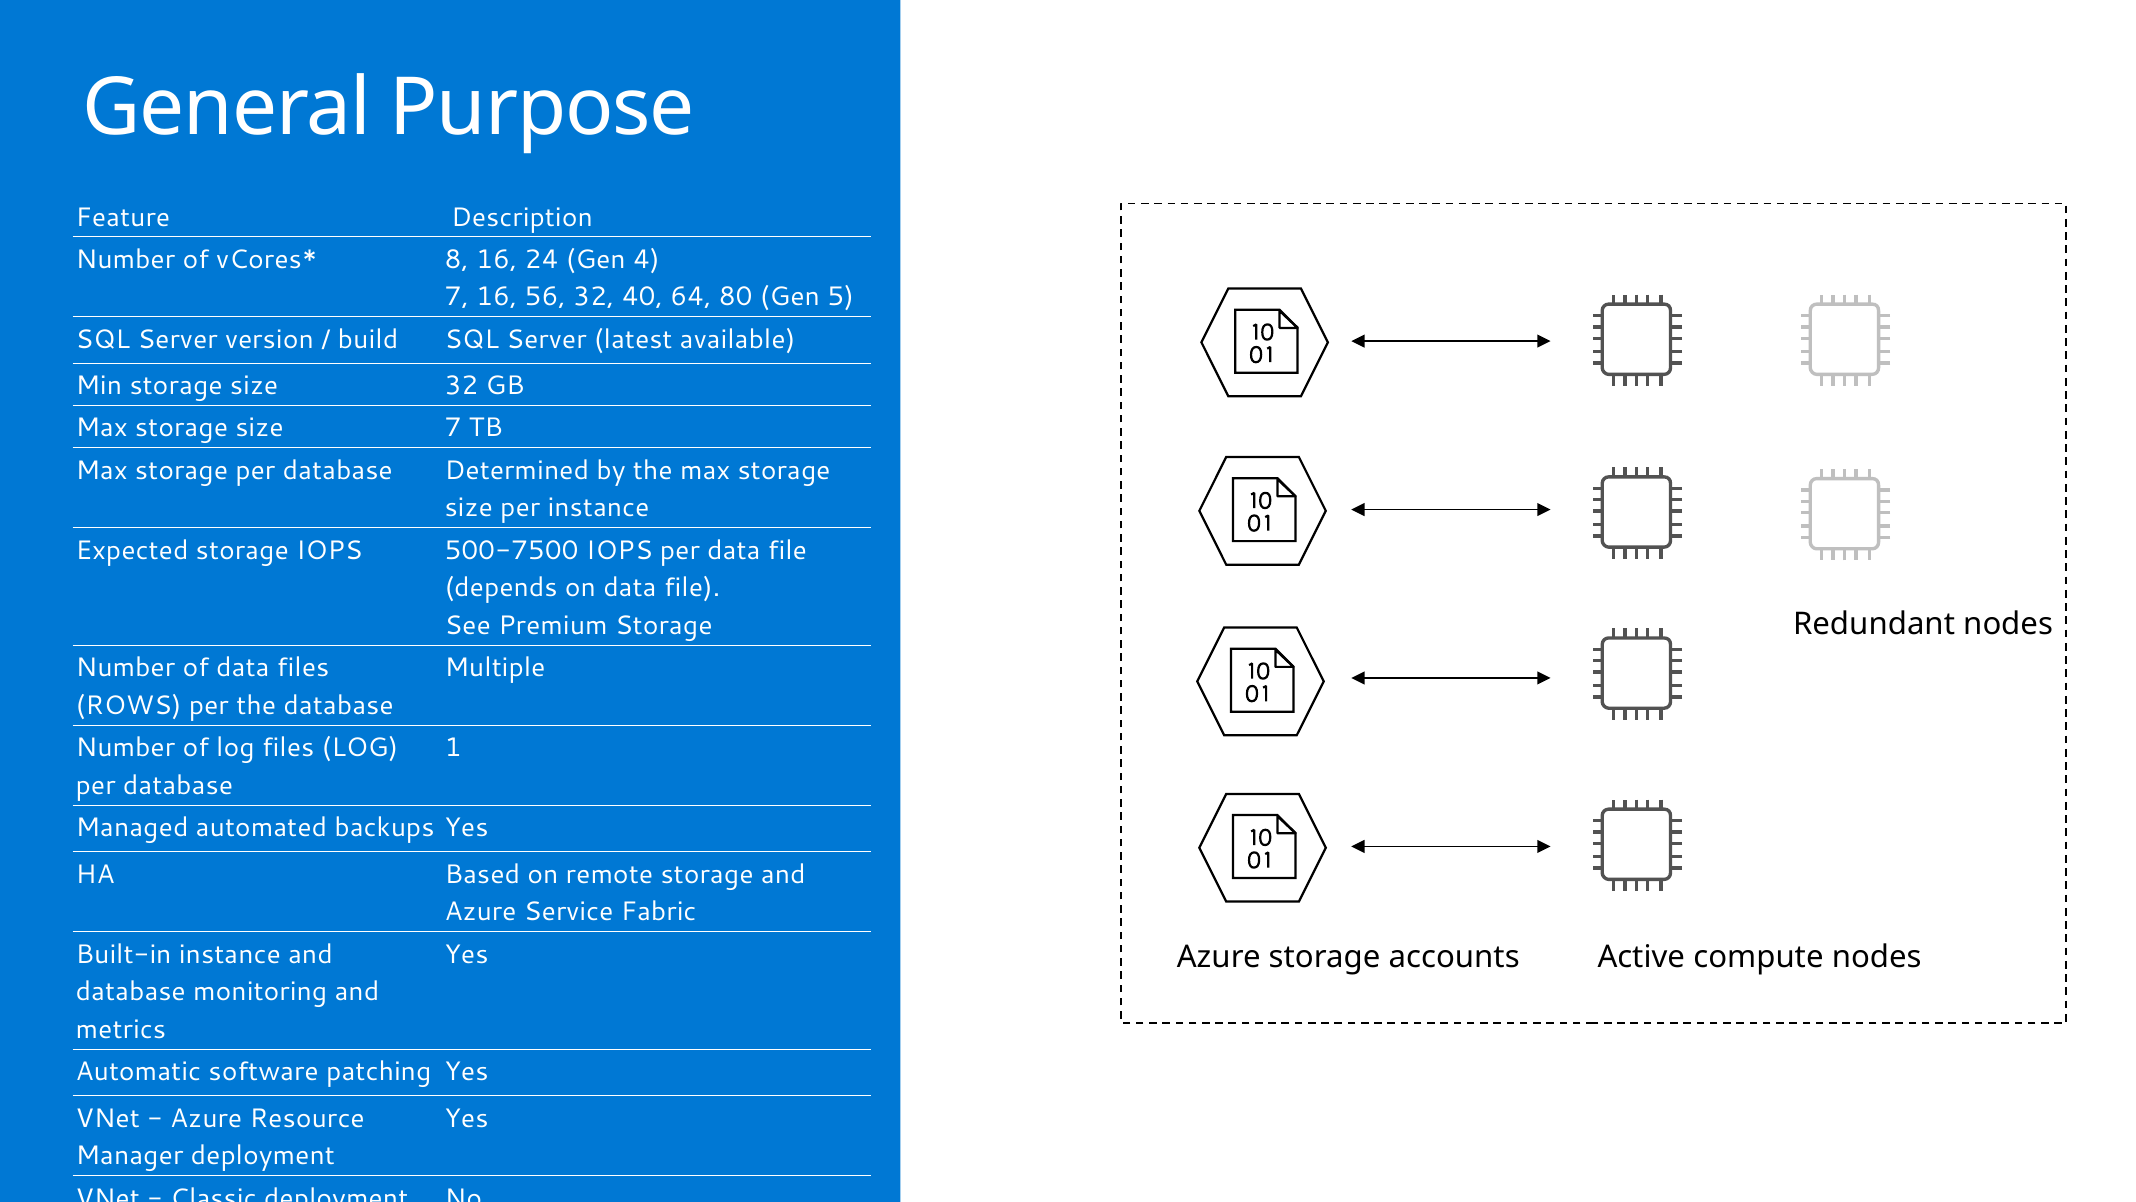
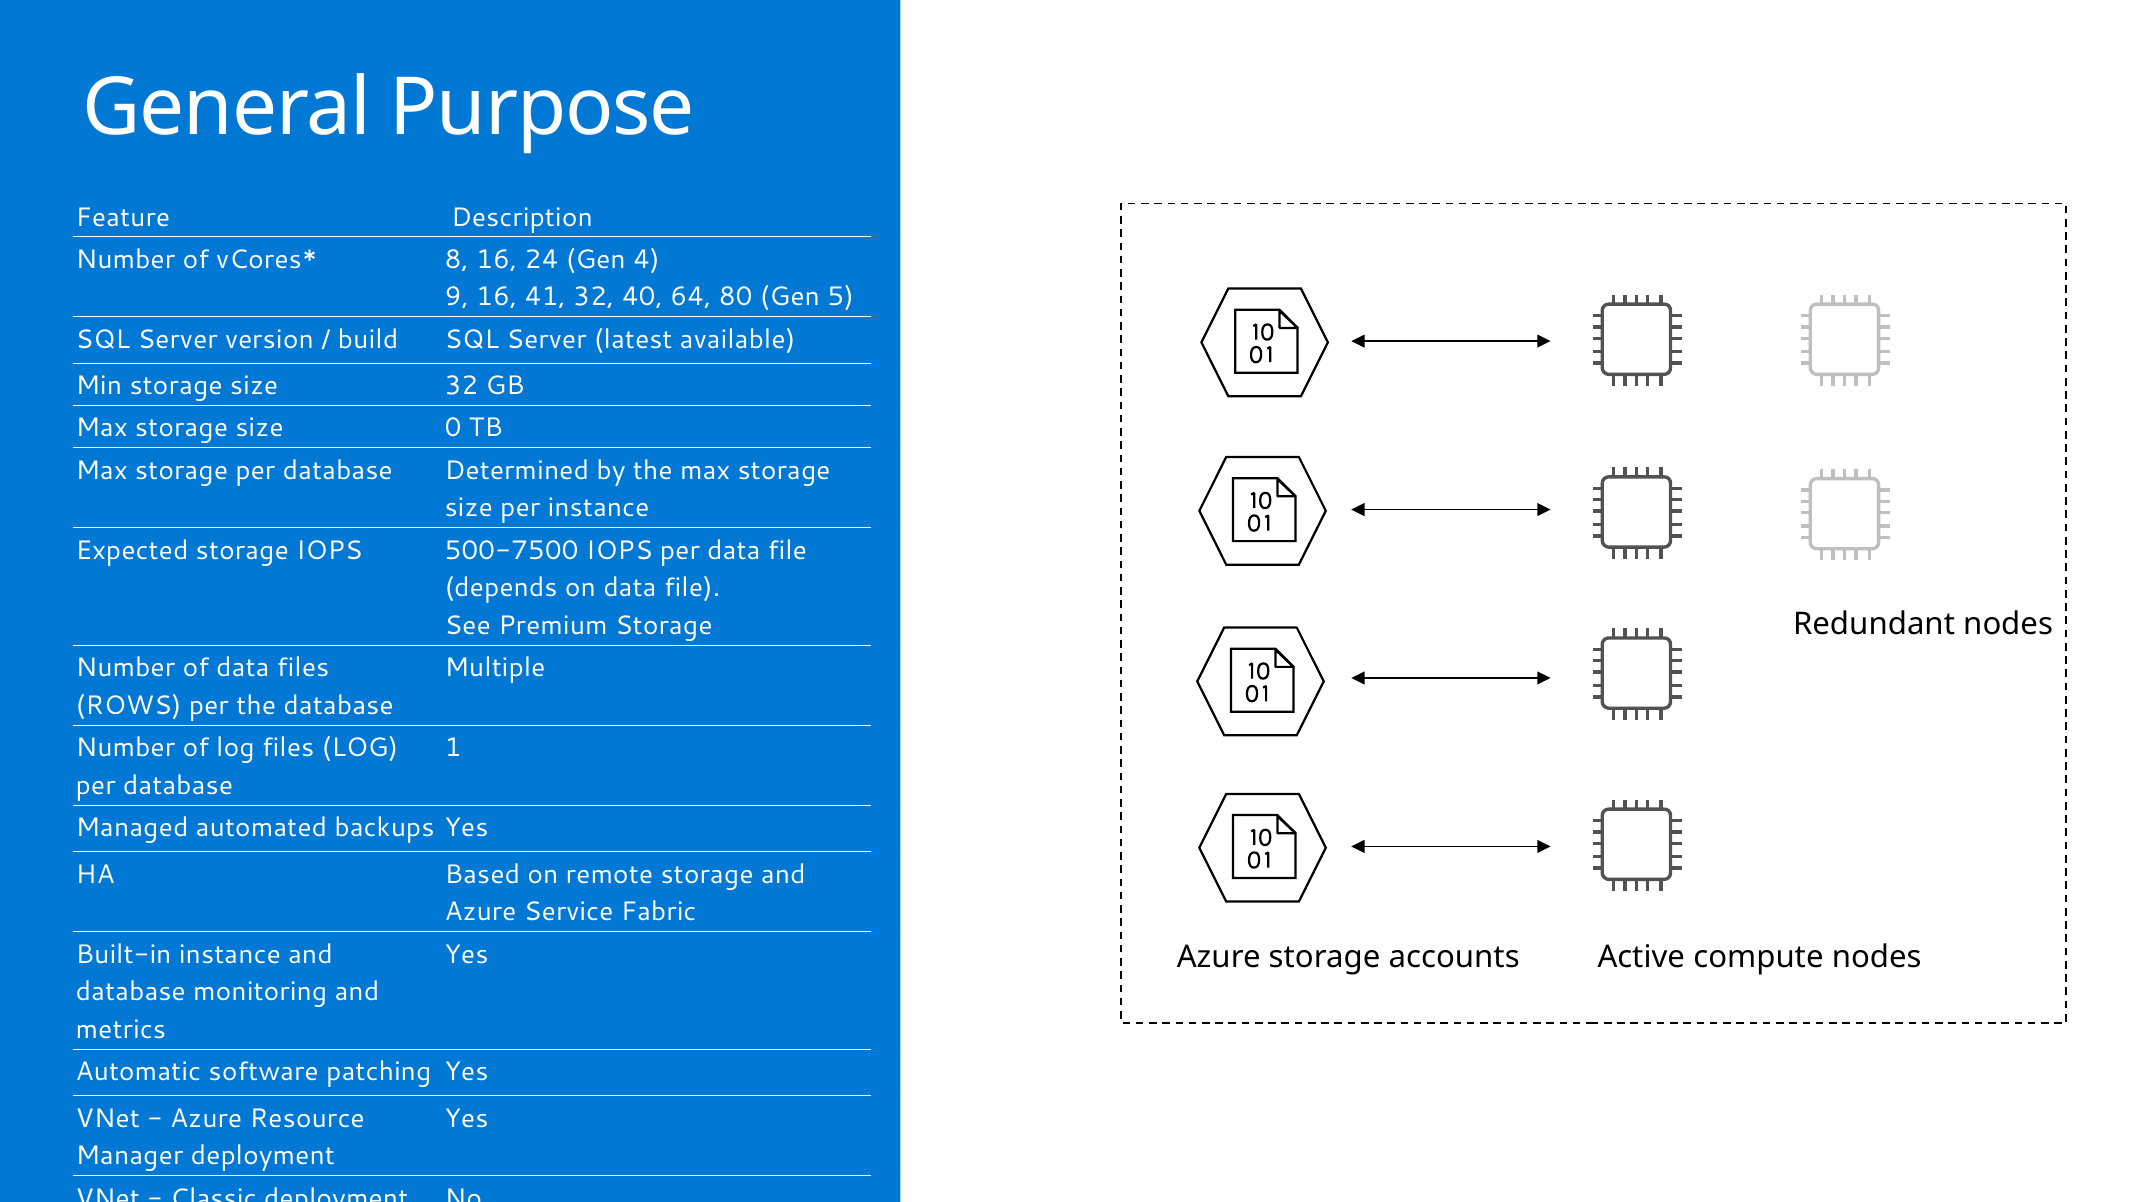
7: 7 -> 9 (457, 297)
56: 56 -> 41 (545, 297)
size 7: 7 -> 0 (453, 428)
